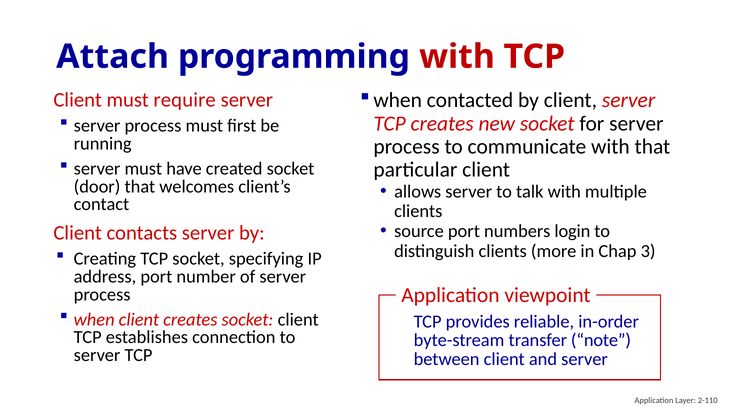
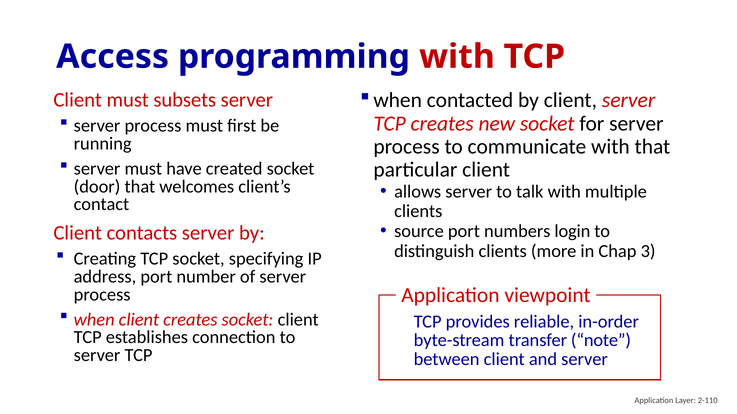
Attach: Attach -> Access (113, 57)
require: require -> subsets (185, 100)
